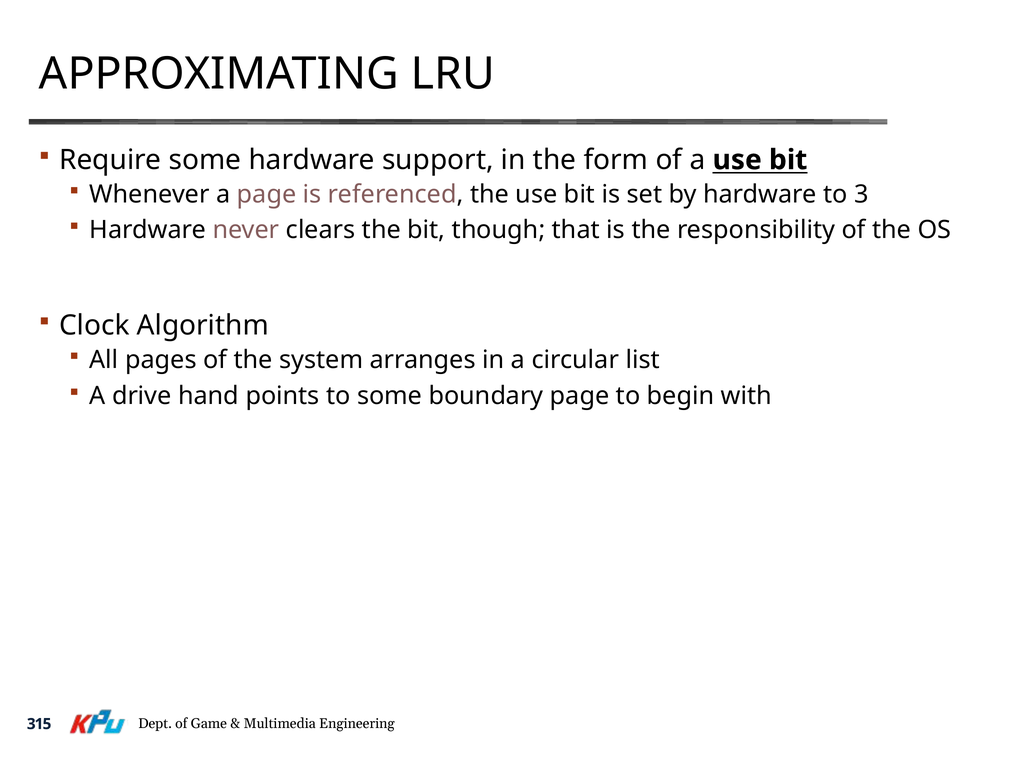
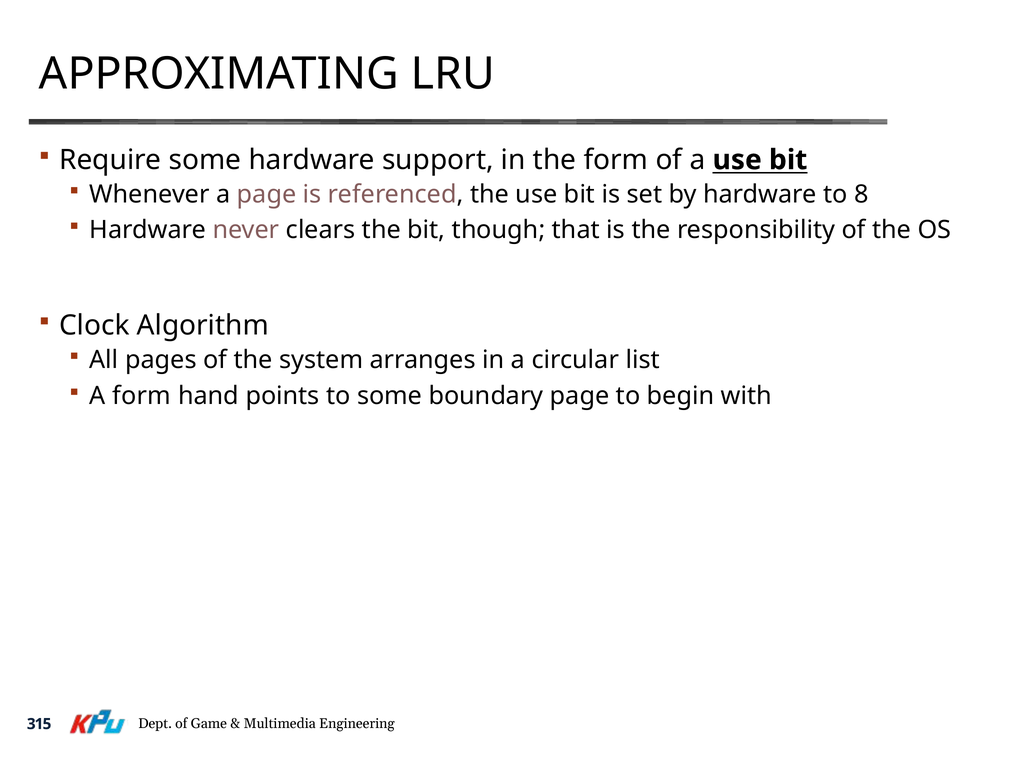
3: 3 -> 8 (861, 194)
A drive: drive -> form (142, 396)
